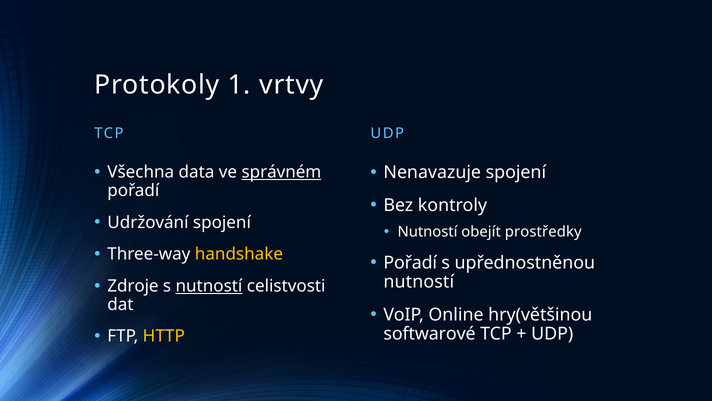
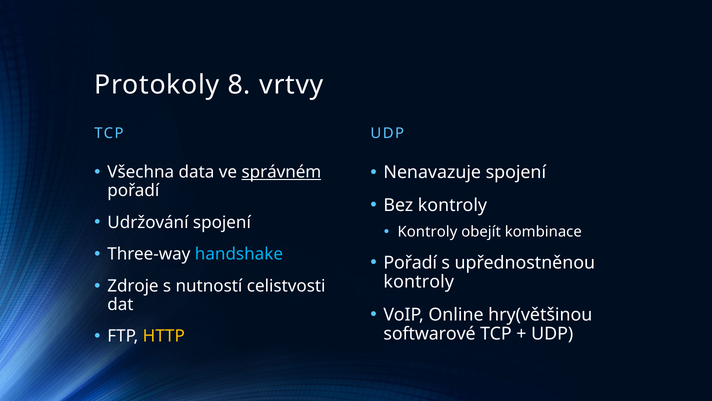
1: 1 -> 8 (239, 85)
Nutností: Nutností -> Kontroly (427, 232)
prostředky: prostředky -> kombinace (543, 232)
handshake colour: yellow -> light blue (239, 254)
nutností: nutností -> kontroly (419, 282)
nutností underline: present -> none (209, 286)
